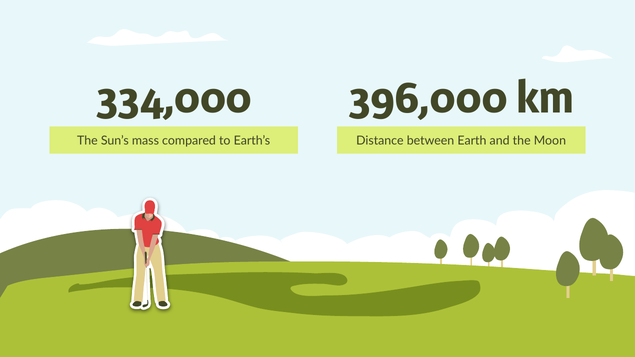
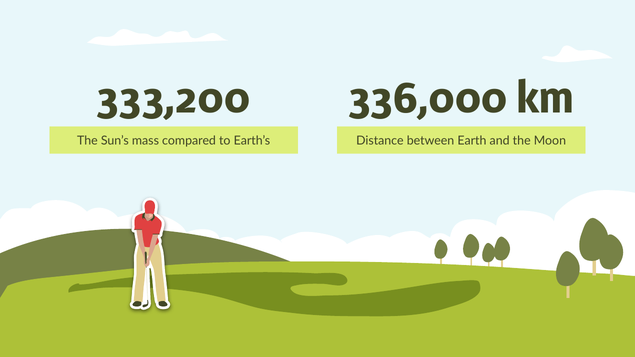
334,000: 334,000 -> 333,200 (174, 98)
396,000: 396,000 -> 336,000 (428, 98)
